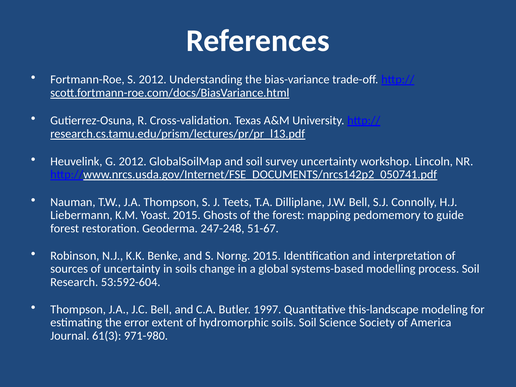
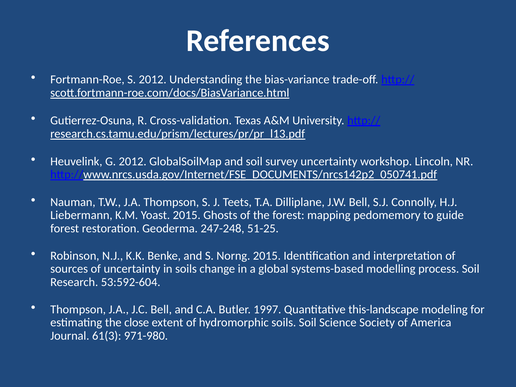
51-67: 51-67 -> 51-25 (263, 228)
error: error -> close (137, 323)
